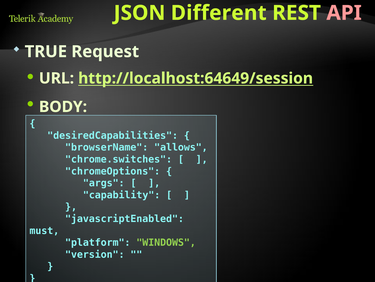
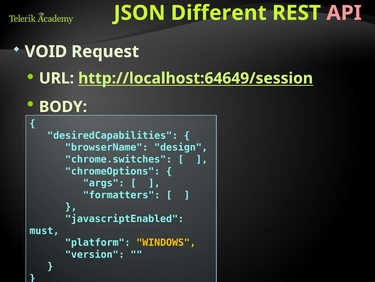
TRUE: TRUE -> VOID (46, 52)
allows: allows -> design (181, 147)
capability: capability -> formatters (122, 195)
WINDOWS colour: light green -> yellow (166, 242)
